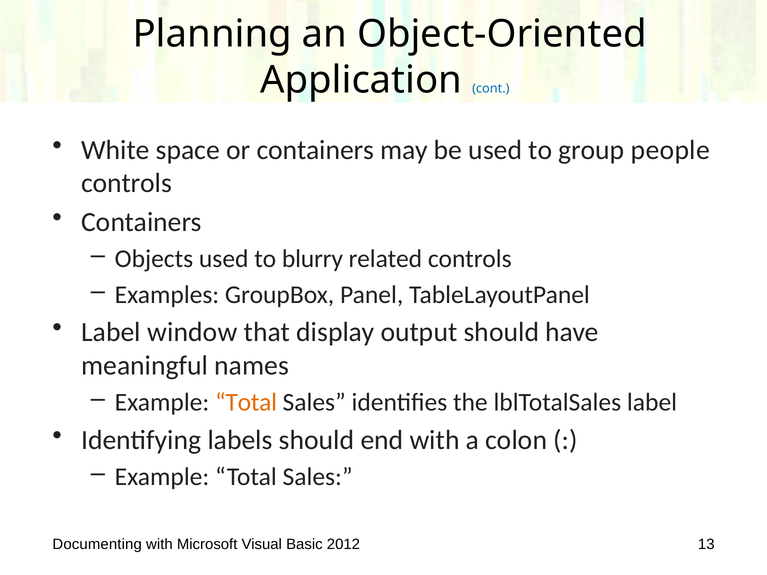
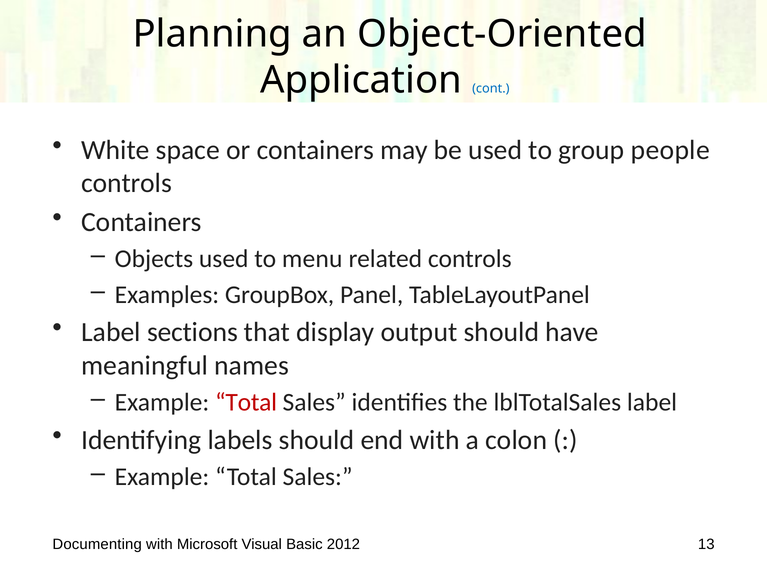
blurry: blurry -> menu (312, 259)
window: window -> sections (192, 332)
Total colour: orange -> red (246, 403)
